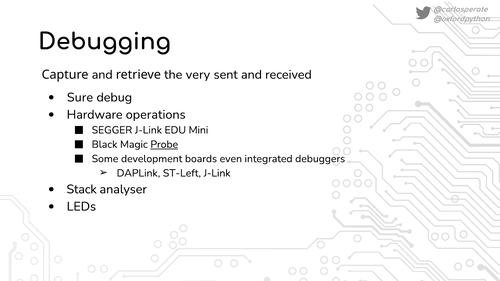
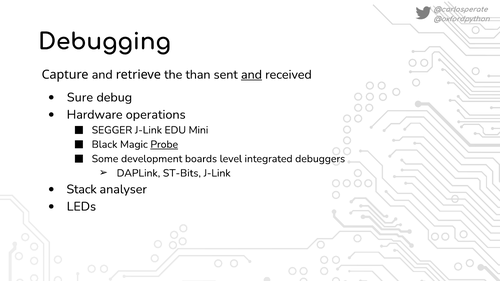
very: very -> than (198, 75)
and underline: none -> present (251, 75)
even: even -> level (231, 159)
ST-Left: ST-Left -> ST-Bits (182, 173)
